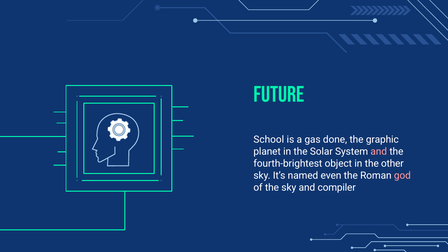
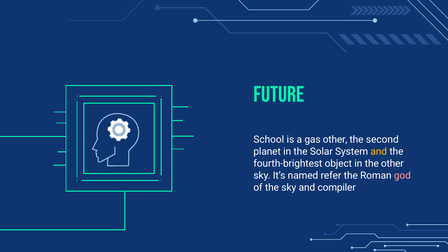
gas done: done -> other (335, 140)
graphic: graphic -> second (382, 140)
and colour: pink -> yellow (379, 152)
even: even -> refer (331, 175)
